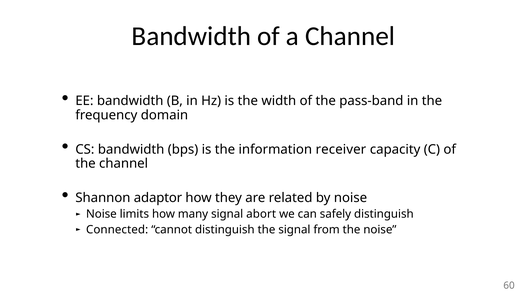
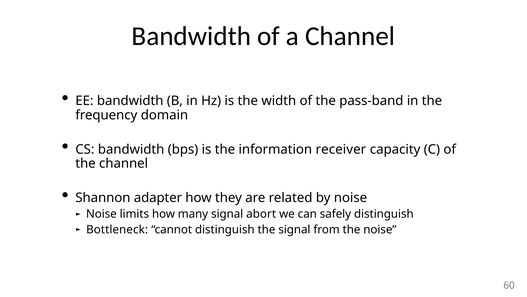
adaptor: adaptor -> adapter (158, 198)
Connected: Connected -> Bottleneck (117, 229)
